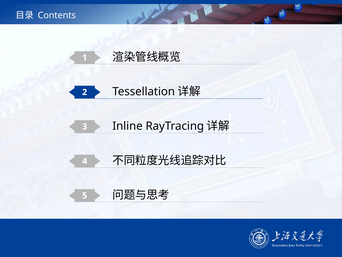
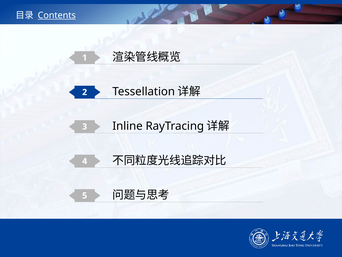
Contents underline: none -> present (57, 15)
